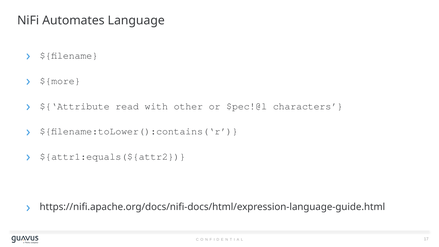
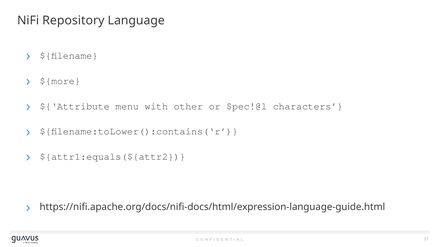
Automates: Automates -> Repository (73, 20)
read: read -> menu (127, 106)
